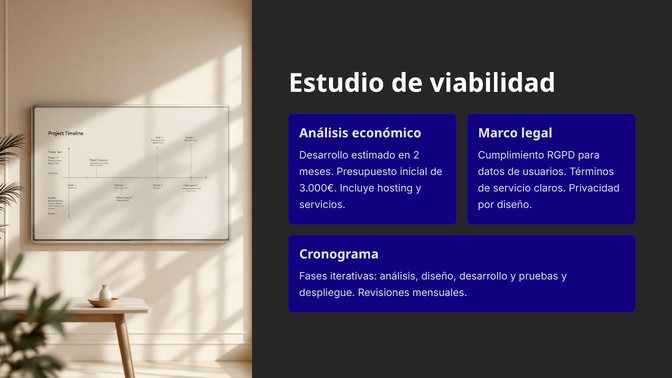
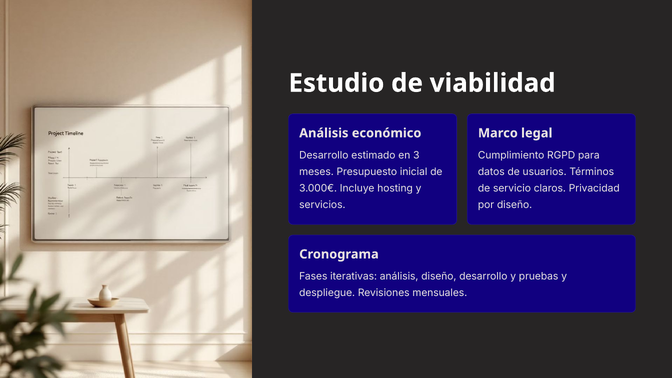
2: 2 -> 3 (416, 155)
